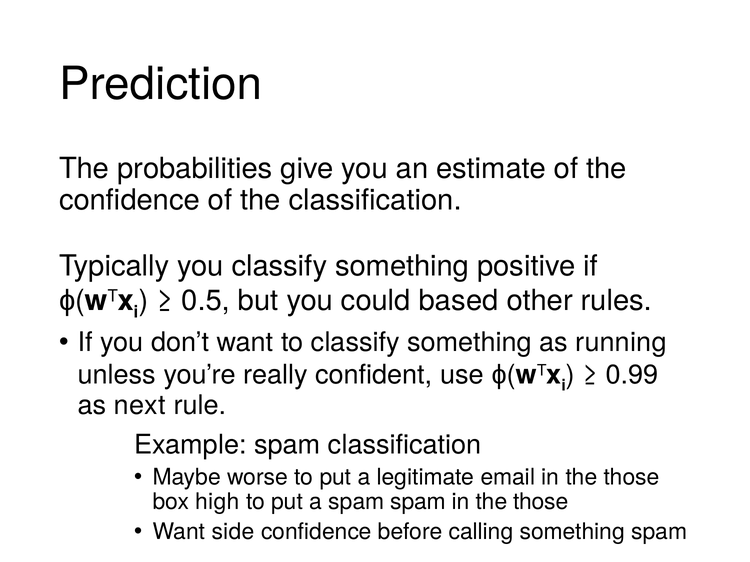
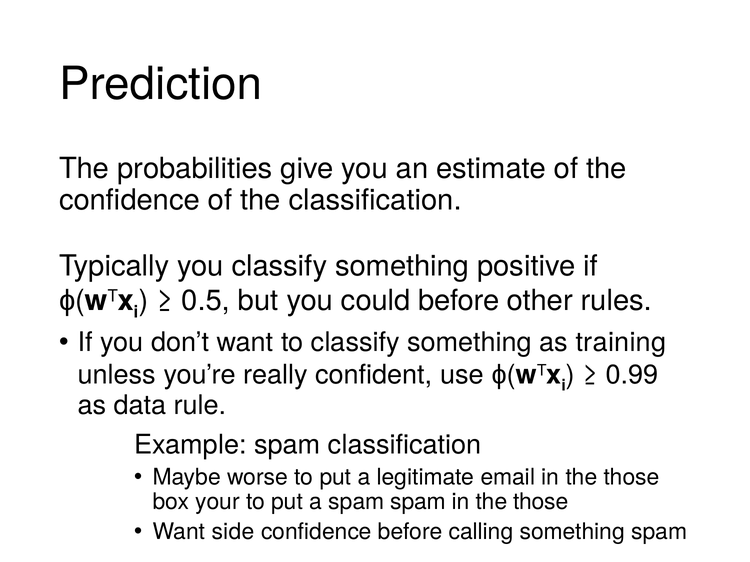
could based: based -> before (459, 301)
running: running -> training (621, 343)
next: next -> data (140, 405)
high: high -> your (218, 502)
